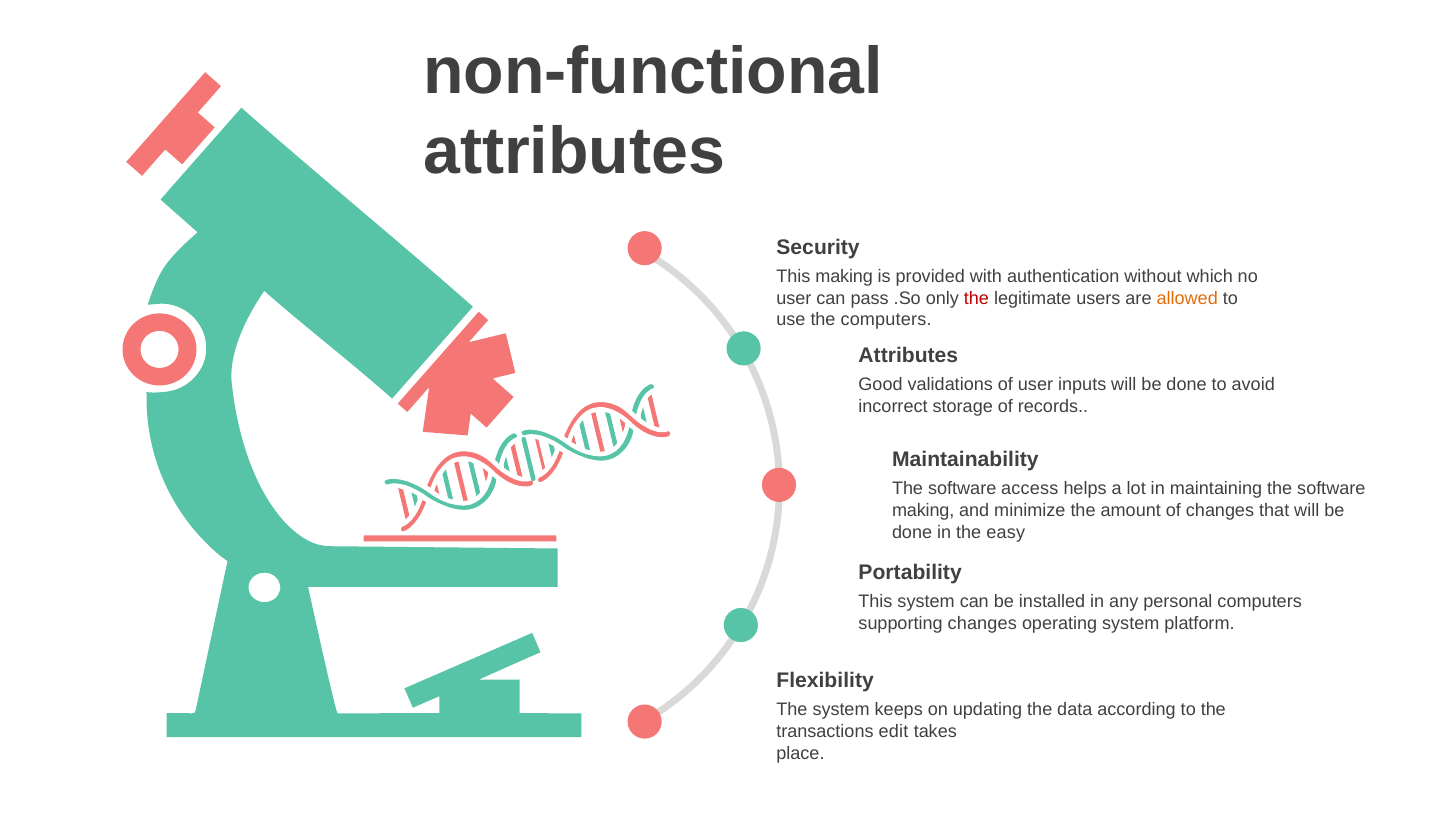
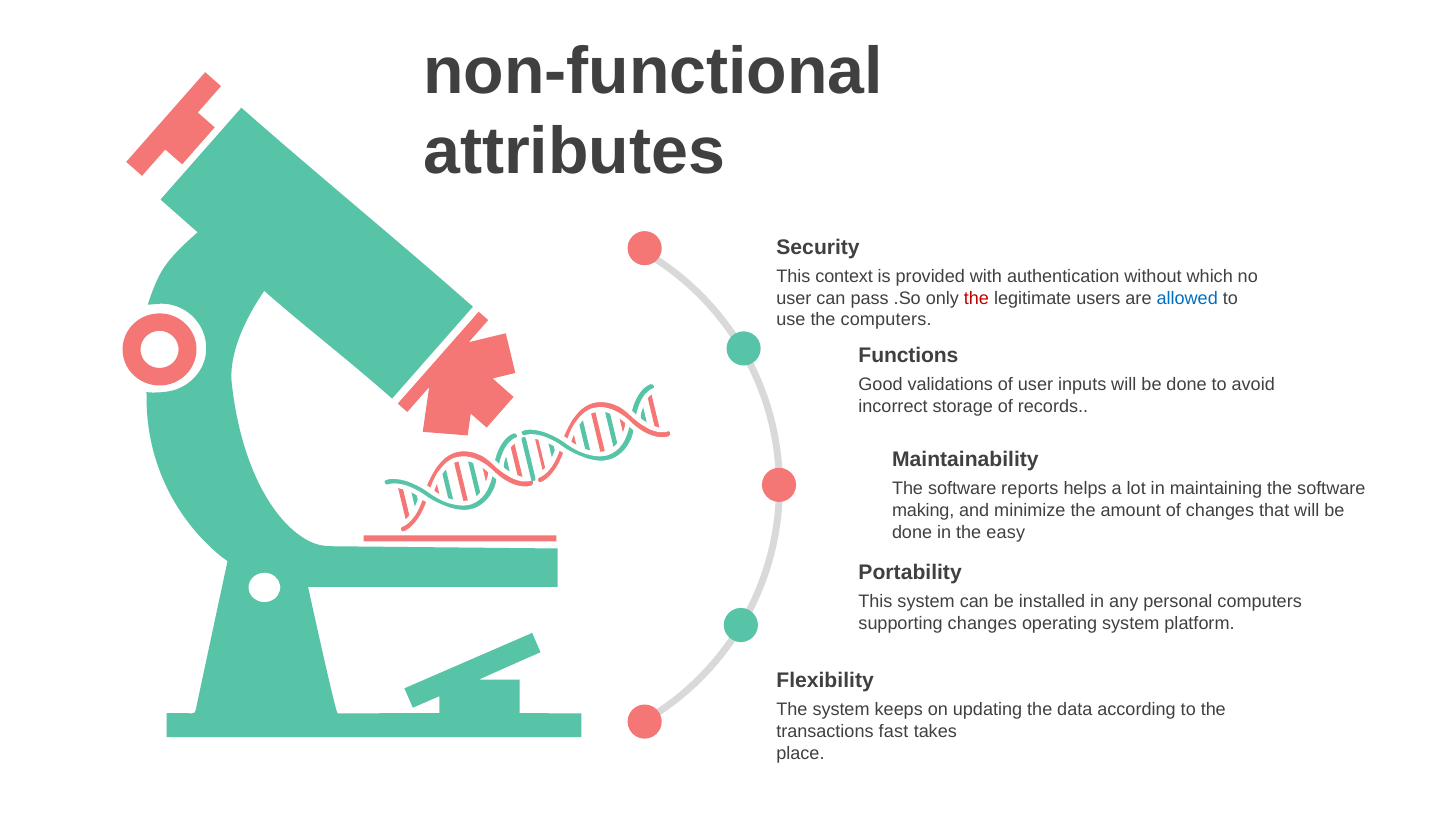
making: making -> context (844, 276)
allowed colour: orange -> blue (1187, 298)
Attributes: Attributes -> Functions (908, 355)
access: access -> reports (1030, 489)
edit: edit -> fast (894, 732)
